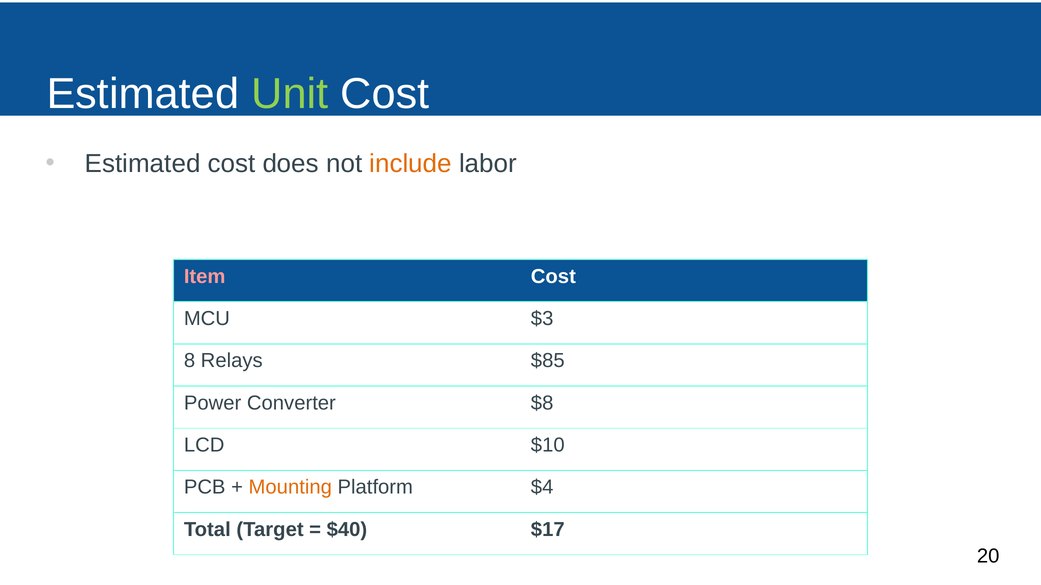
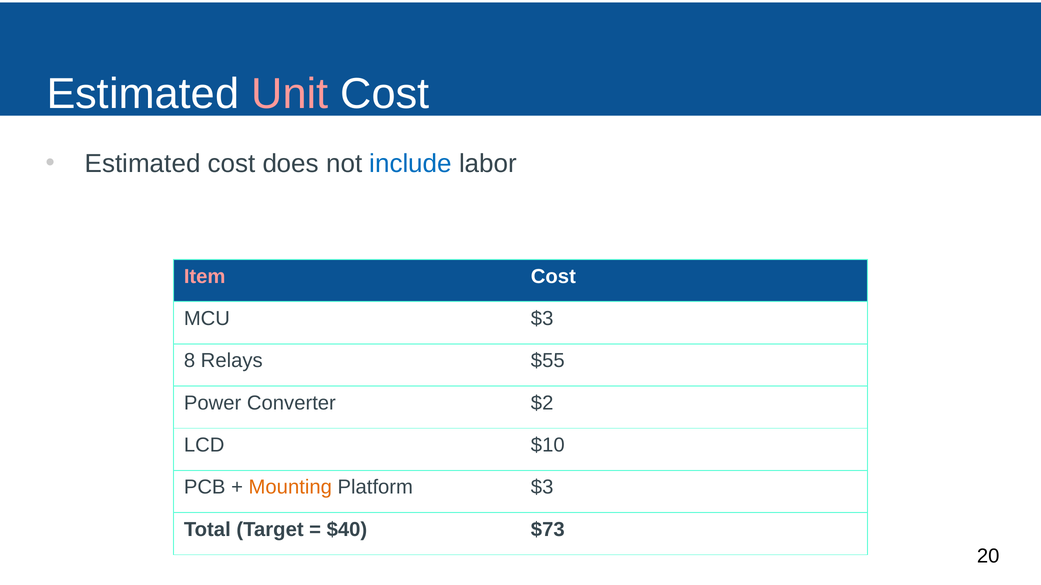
Unit colour: light green -> pink (290, 94)
include colour: orange -> blue (411, 164)
$85: $85 -> $55 (548, 361)
$8: $8 -> $2 (542, 403)
Platform $4: $4 -> $3 (542, 488)
$17: $17 -> $73 (548, 530)
